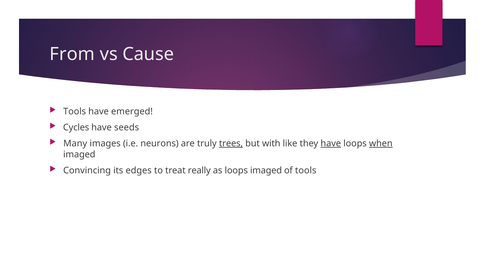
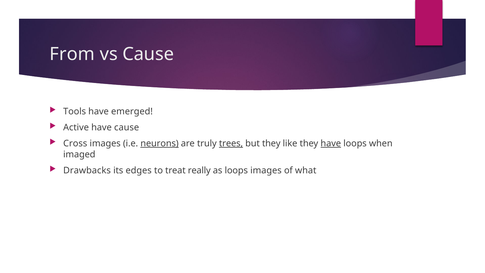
Cycles: Cycles -> Active (76, 127)
have seeds: seeds -> cause (127, 127)
Many: Many -> Cross (75, 143)
neurons underline: none -> present (160, 143)
but with: with -> they (271, 143)
when underline: present -> none (381, 143)
Convincing: Convincing -> Drawbacks (87, 170)
loops imaged: imaged -> images (266, 170)
of tools: tools -> what (306, 170)
